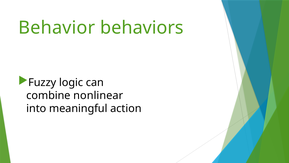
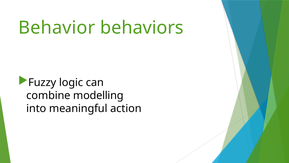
nonlinear: nonlinear -> modelling (98, 95)
